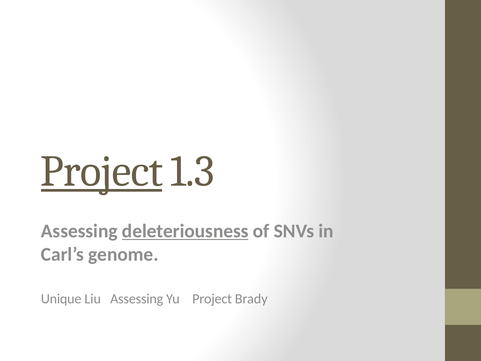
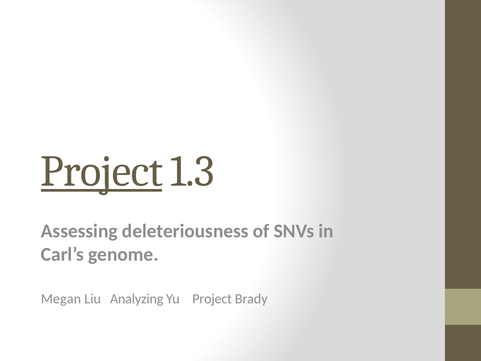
deleteriousness underline: present -> none (185, 231)
Unique: Unique -> Megan (61, 299)
Liu Assessing: Assessing -> Analyzing (137, 299)
